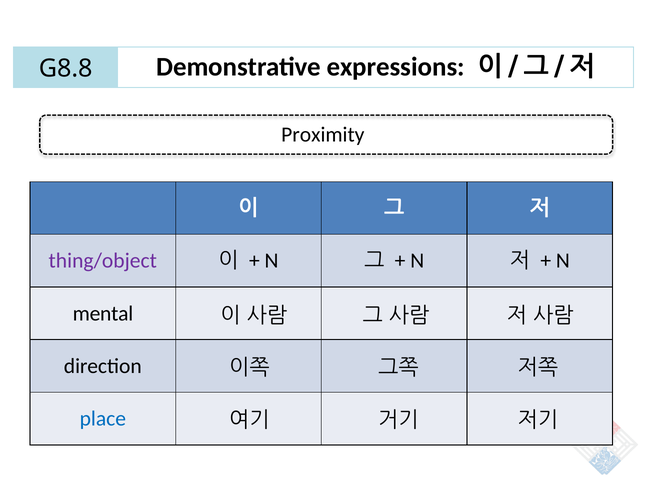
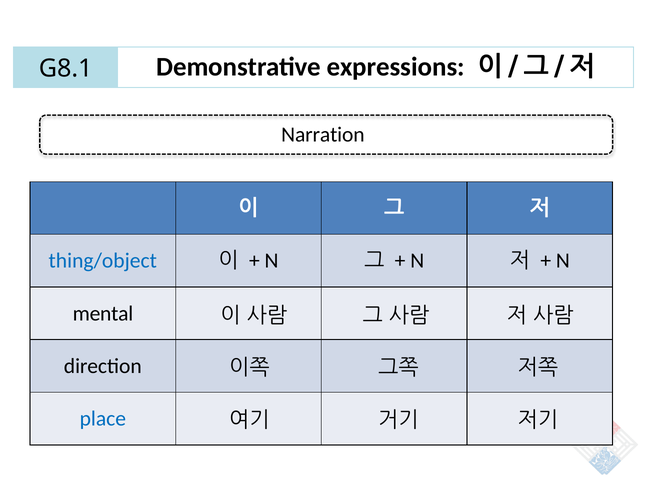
G8.8: G8.8 -> G8.1 (66, 69)
Proximity: Proximity -> Narration (323, 135)
thing/object colour: purple -> blue (103, 261)
